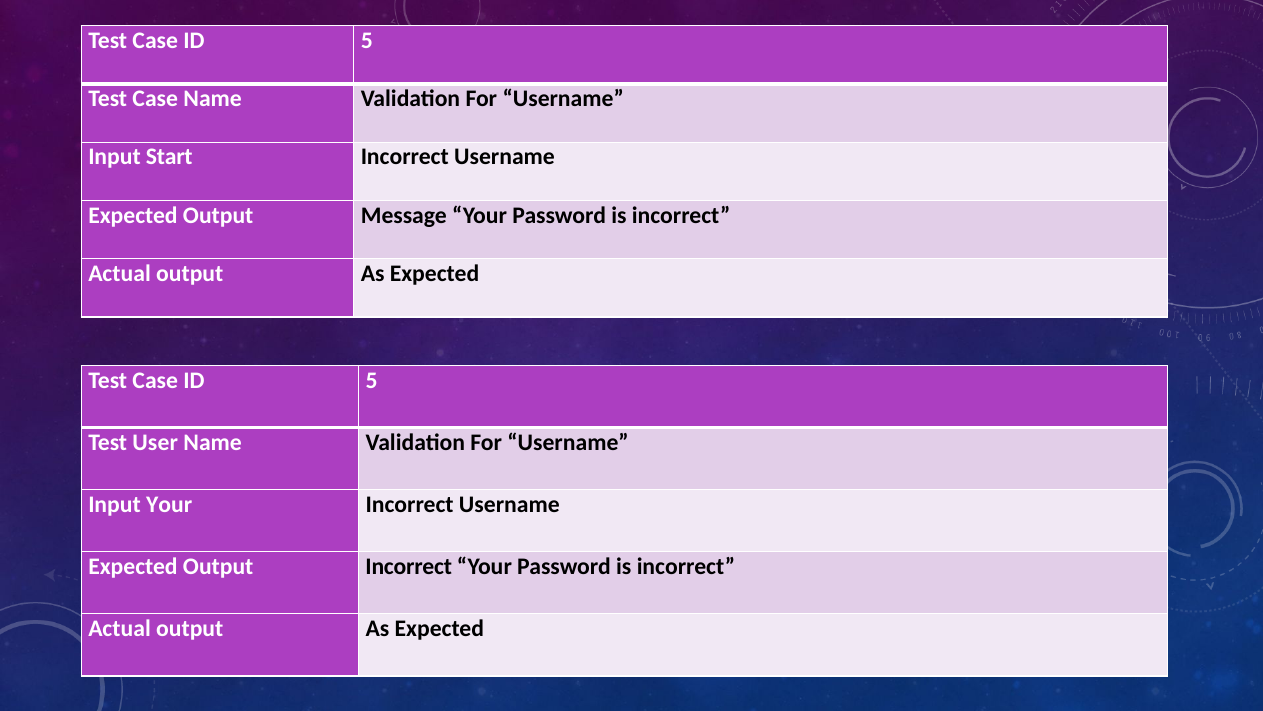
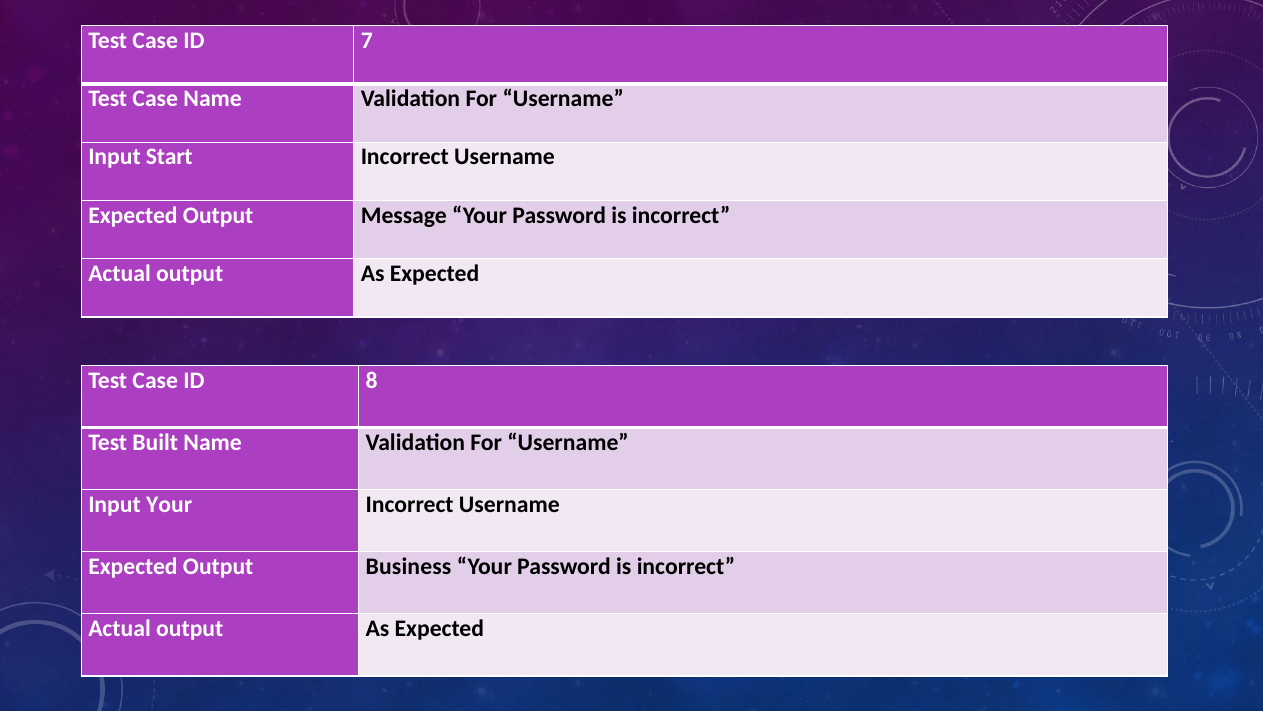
5: 5 -> 7 (367, 41)
5: 5 -> 8 (372, 380)
User: User -> Built (155, 442)
Output Incorrect: Incorrect -> Business (409, 566)
